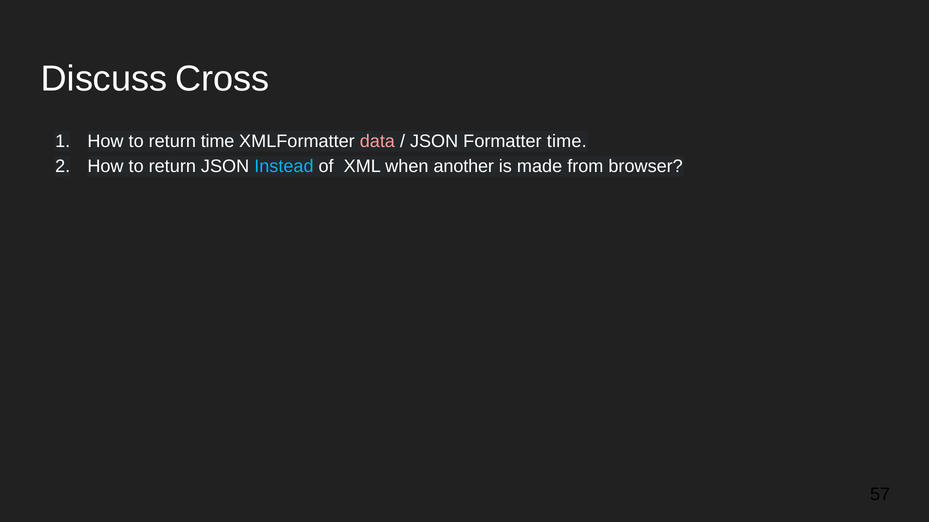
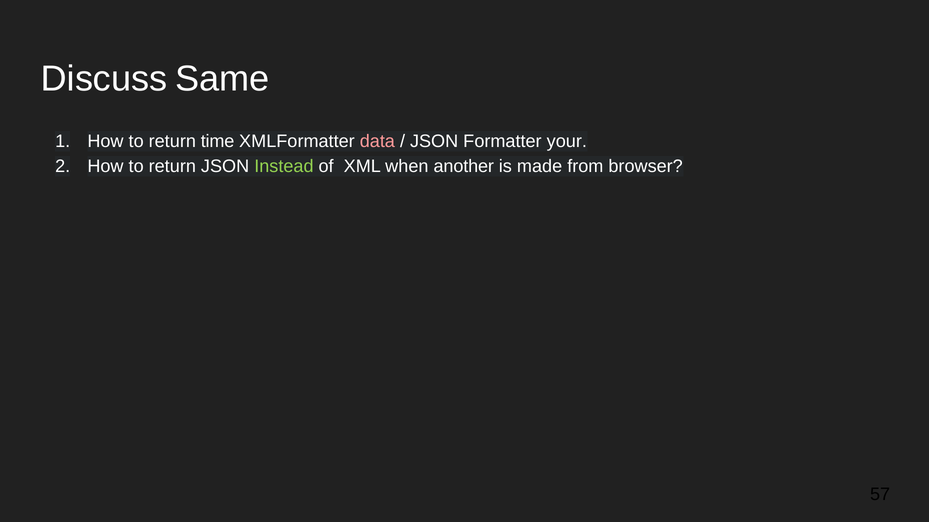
Cross: Cross -> Same (222, 79)
Formatter time: time -> your (567, 142)
Instead colour: light blue -> light green (284, 167)
